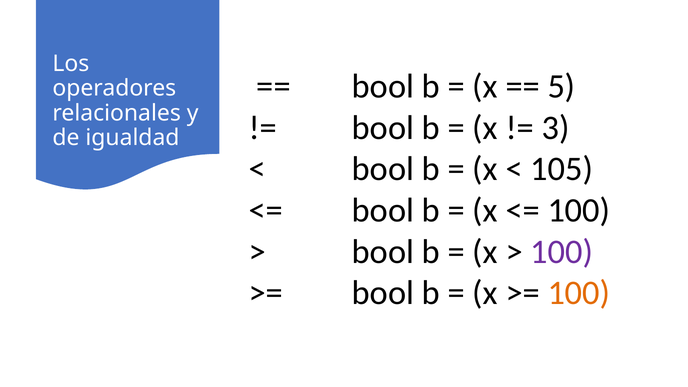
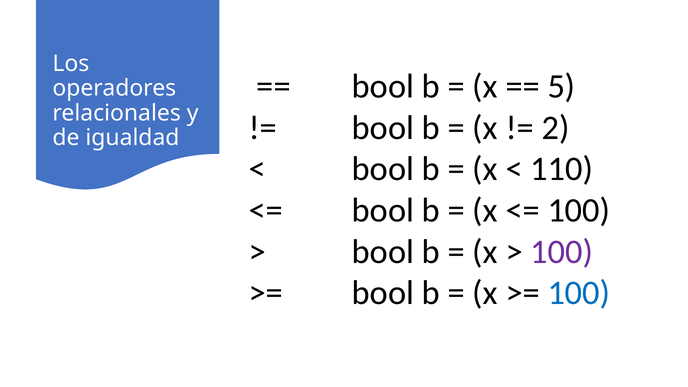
3: 3 -> 2 (556, 128)
105: 105 -> 110 (562, 169)
100 colour: orange -> blue (579, 293)
